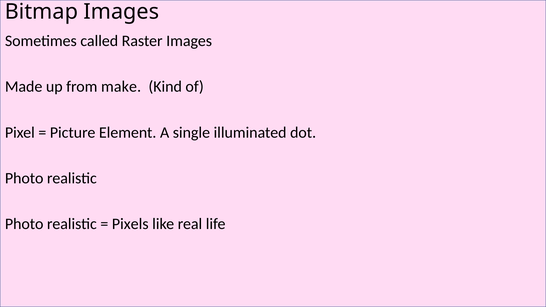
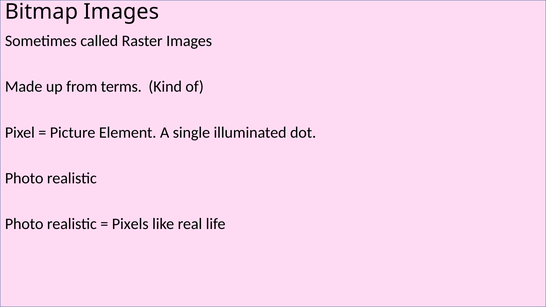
make: make -> terms (121, 87)
